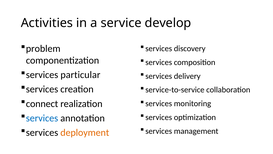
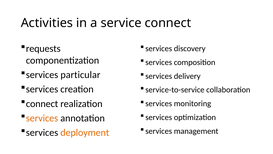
service develop: develop -> connect (168, 23)
problem: problem -> requests (43, 48)
services colour: blue -> orange (42, 118)
